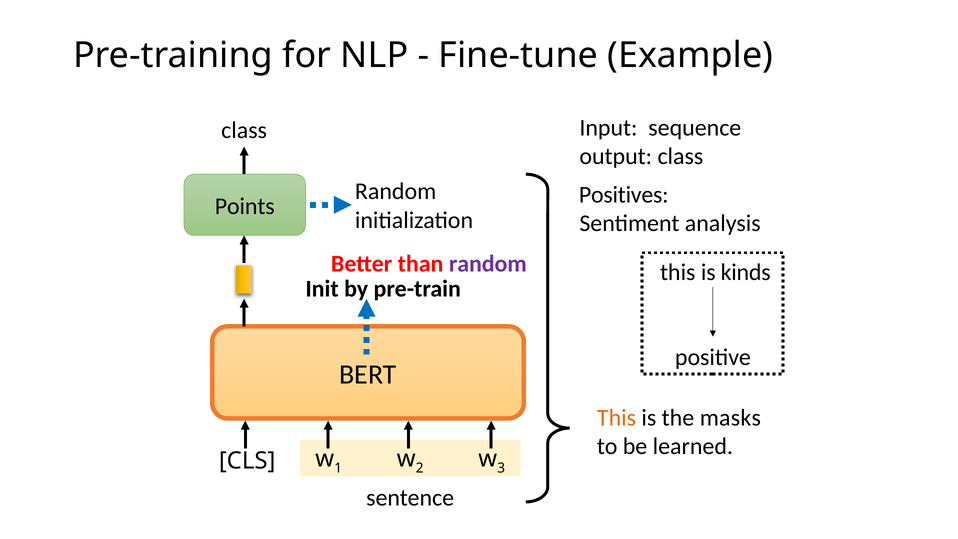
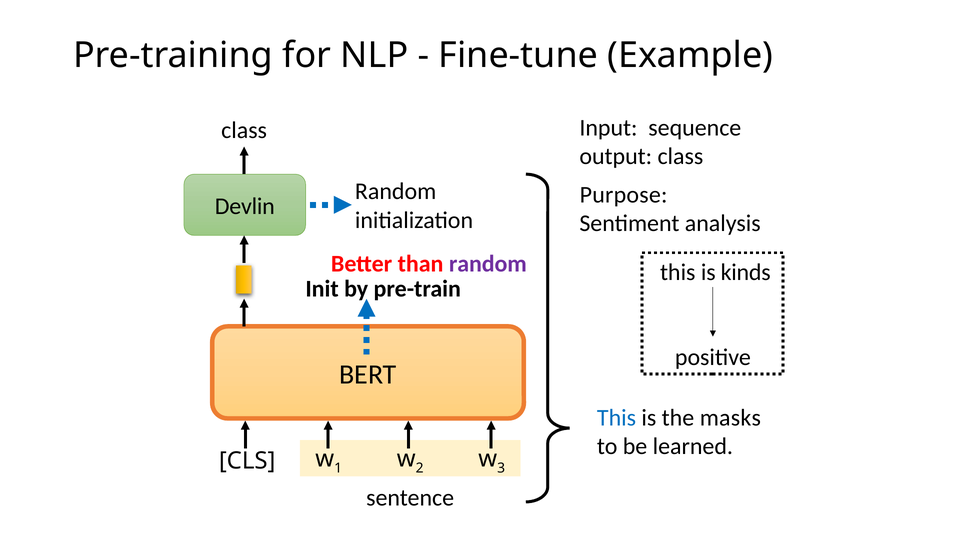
Positives: Positives -> Purpose (624, 195)
Points: Points -> Devlin (245, 206)
This colour: orange -> blue (617, 418)
